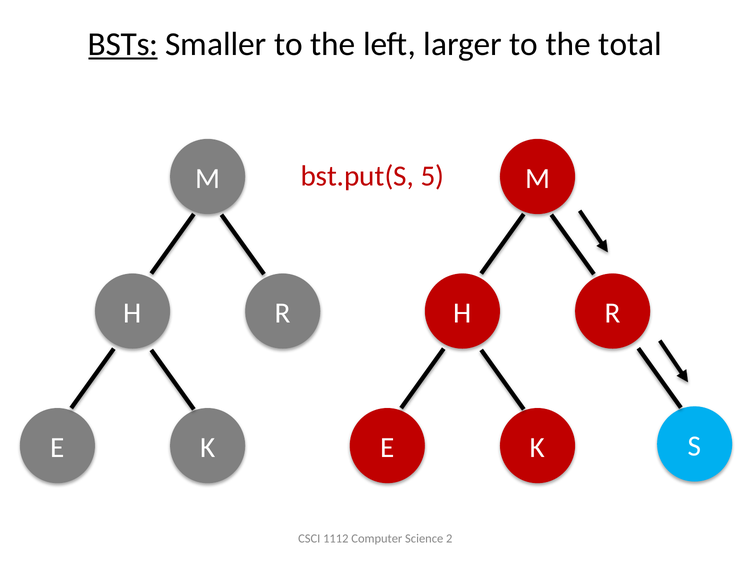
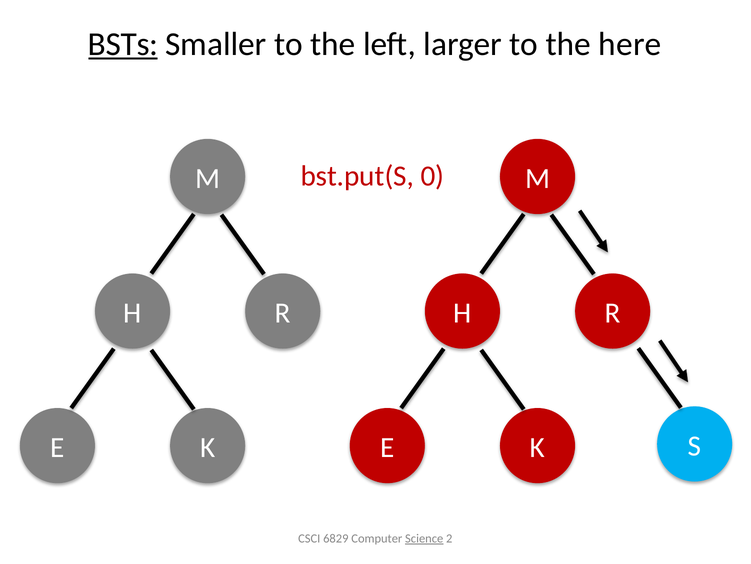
total: total -> here (630, 44)
5: 5 -> 0 (432, 176)
1112: 1112 -> 6829 (336, 538)
Science underline: none -> present (424, 538)
